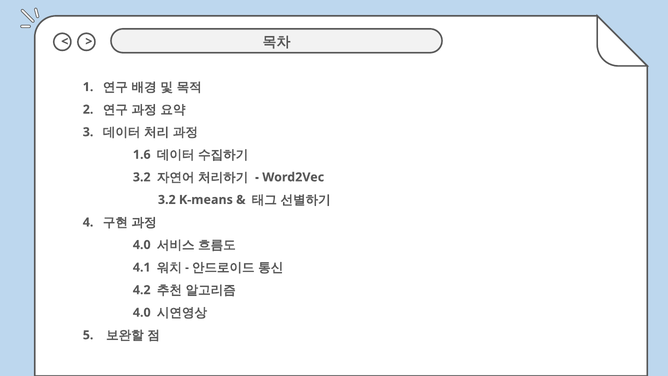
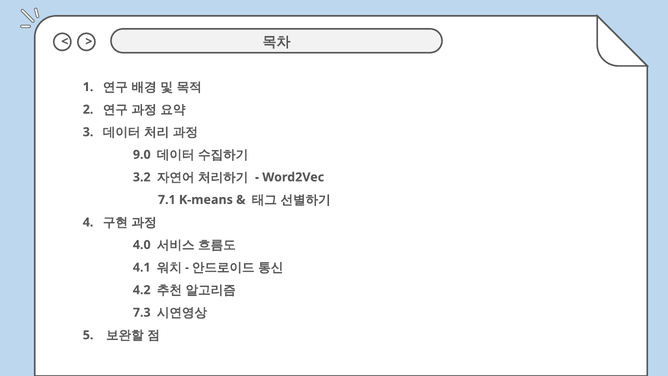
1.6: 1.6 -> 9.0 (142, 155)
3.2: 3.2 -> 7.1 (167, 200)
4.0: 4.0 -> 7.3 (142, 312)
